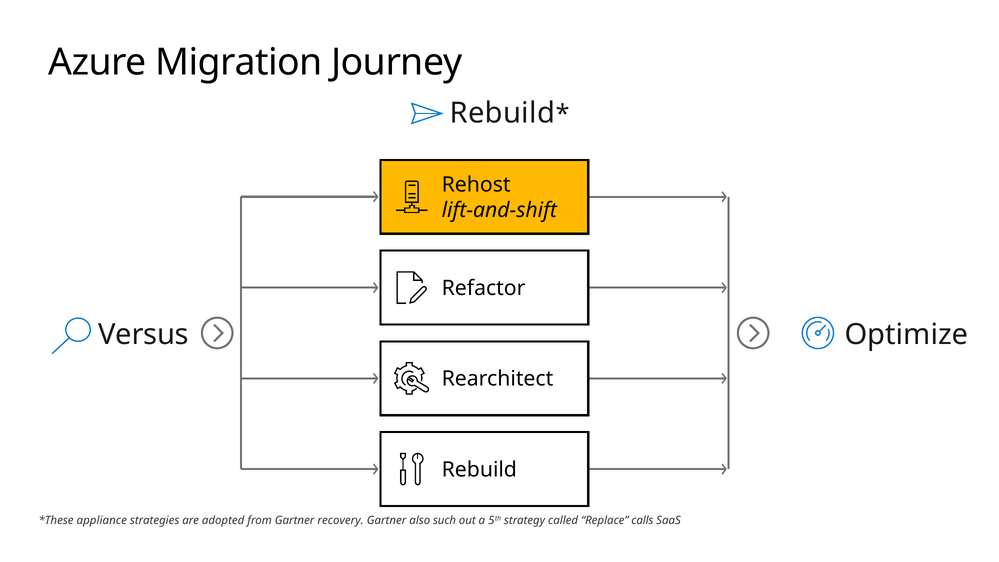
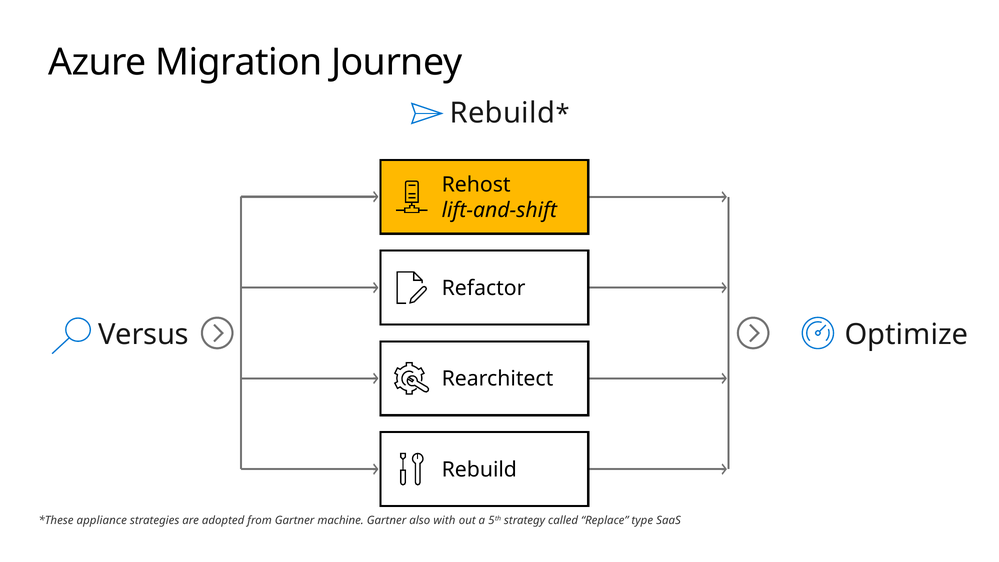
recovery: recovery -> machine (341, 520)
such: such -> with (444, 520)
calls: calls -> type (642, 520)
